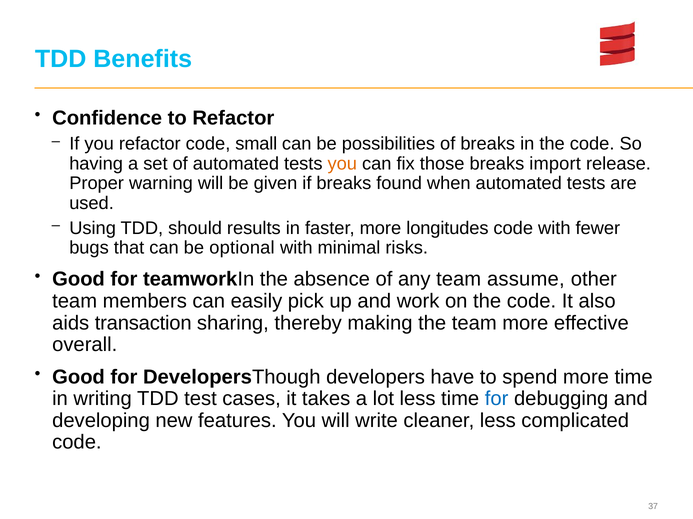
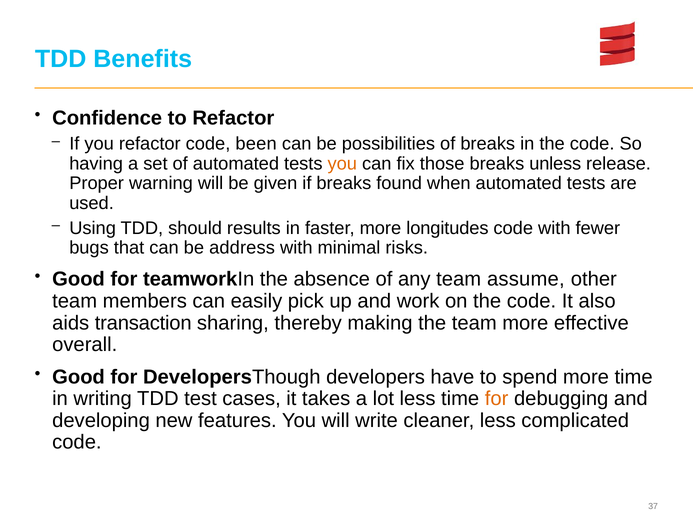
small: small -> been (256, 144)
import: import -> unless (555, 164)
optional: optional -> address (242, 248)
for colour: blue -> orange (497, 399)
